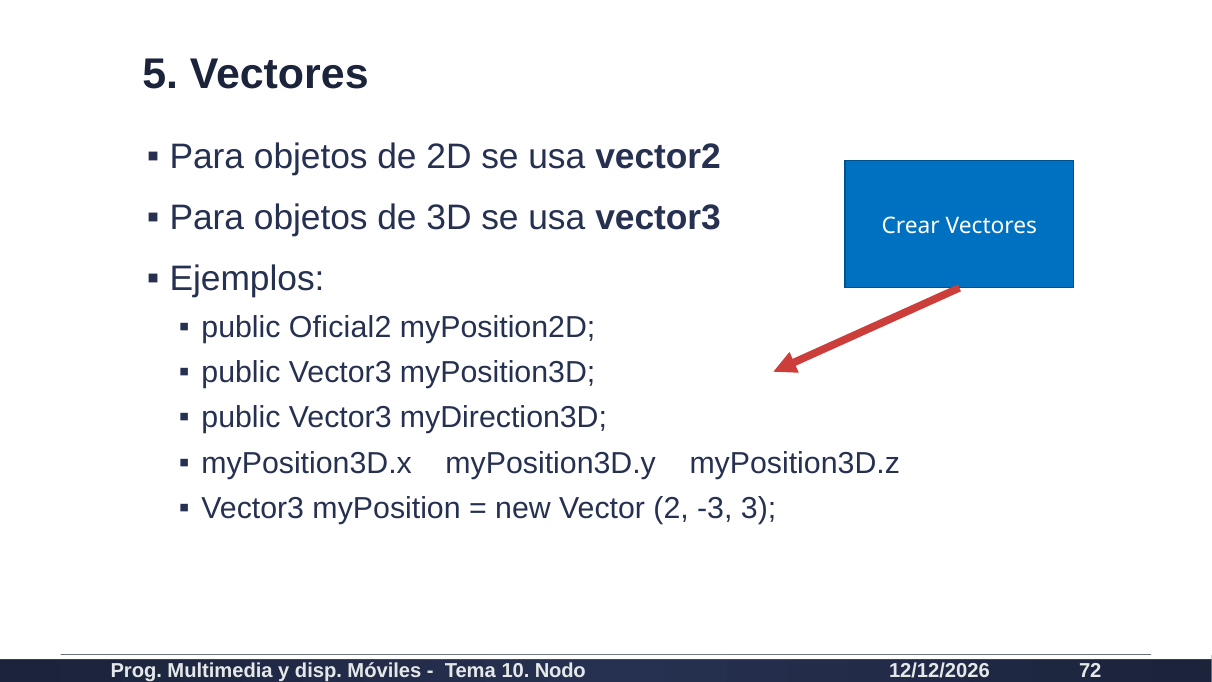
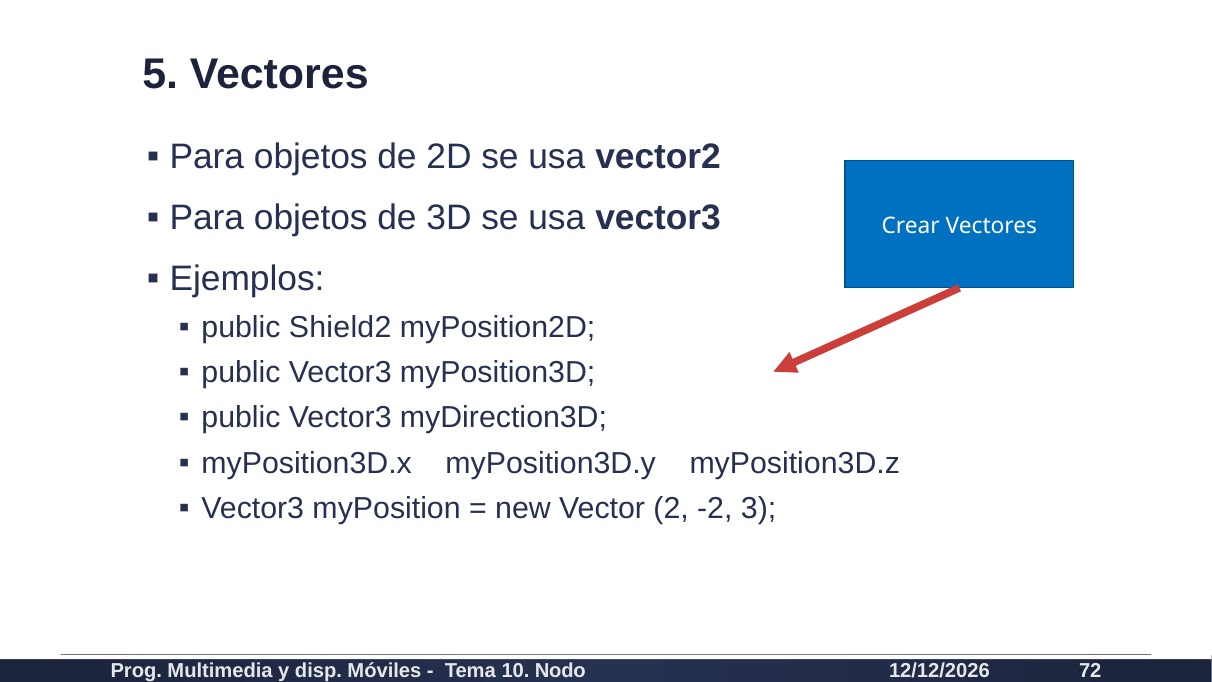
Oficial2: Oficial2 -> Shield2 (340, 327)
-3: -3 -> -2 (715, 508)
